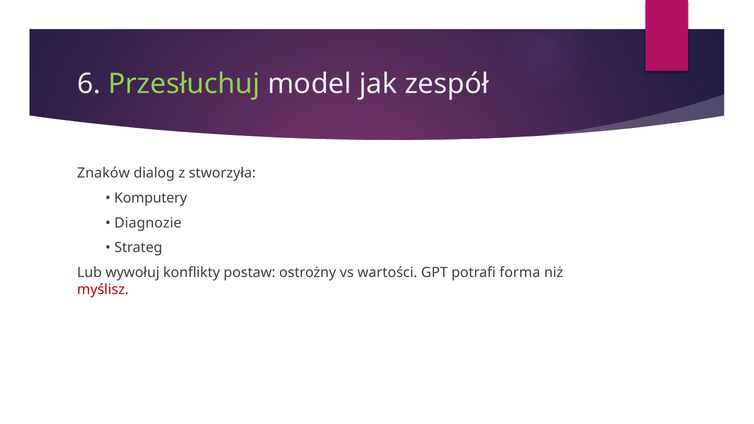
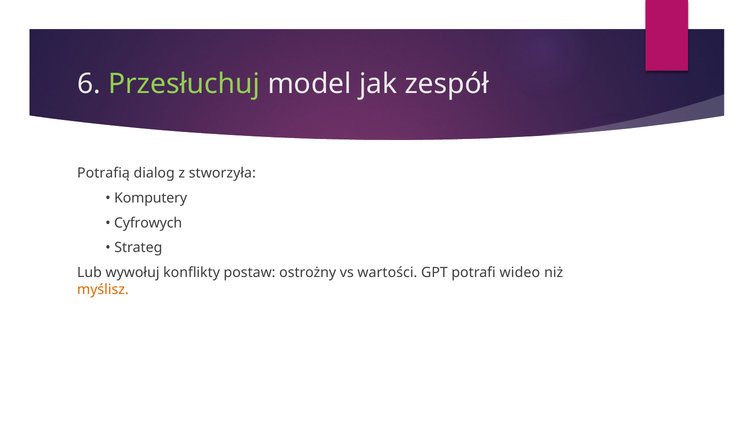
Znaków: Znaków -> Potrafią (103, 173)
Diagnozie: Diagnozie -> Cyfrowych (148, 223)
forma: forma -> wideo (520, 273)
myślisz colour: red -> orange (103, 290)
